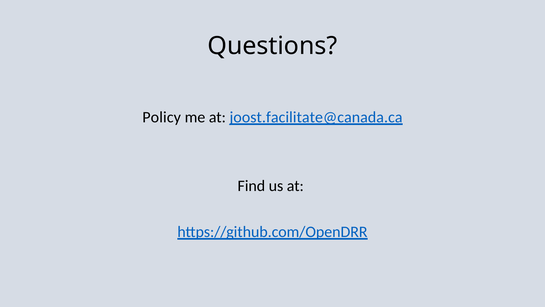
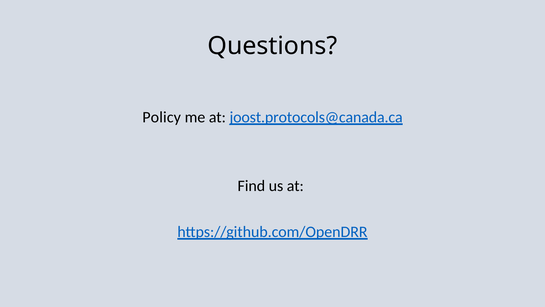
joost.facilitate@canada.ca: joost.facilitate@canada.ca -> joost.protocols@canada.ca (316, 117)
